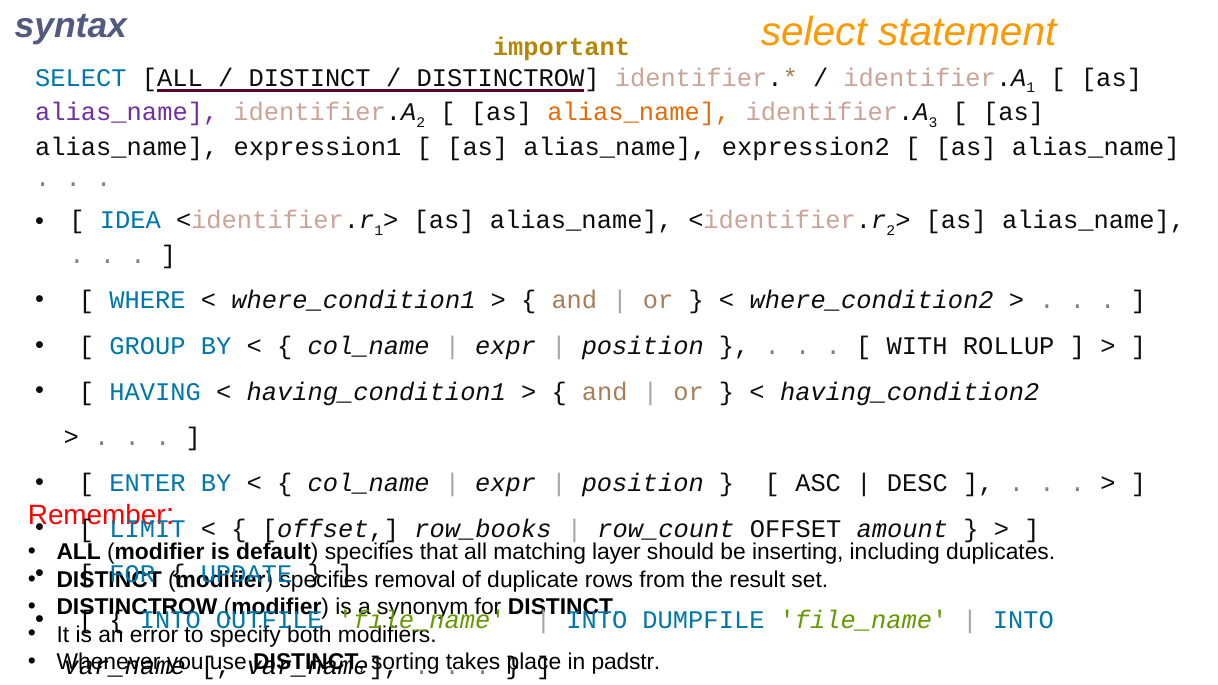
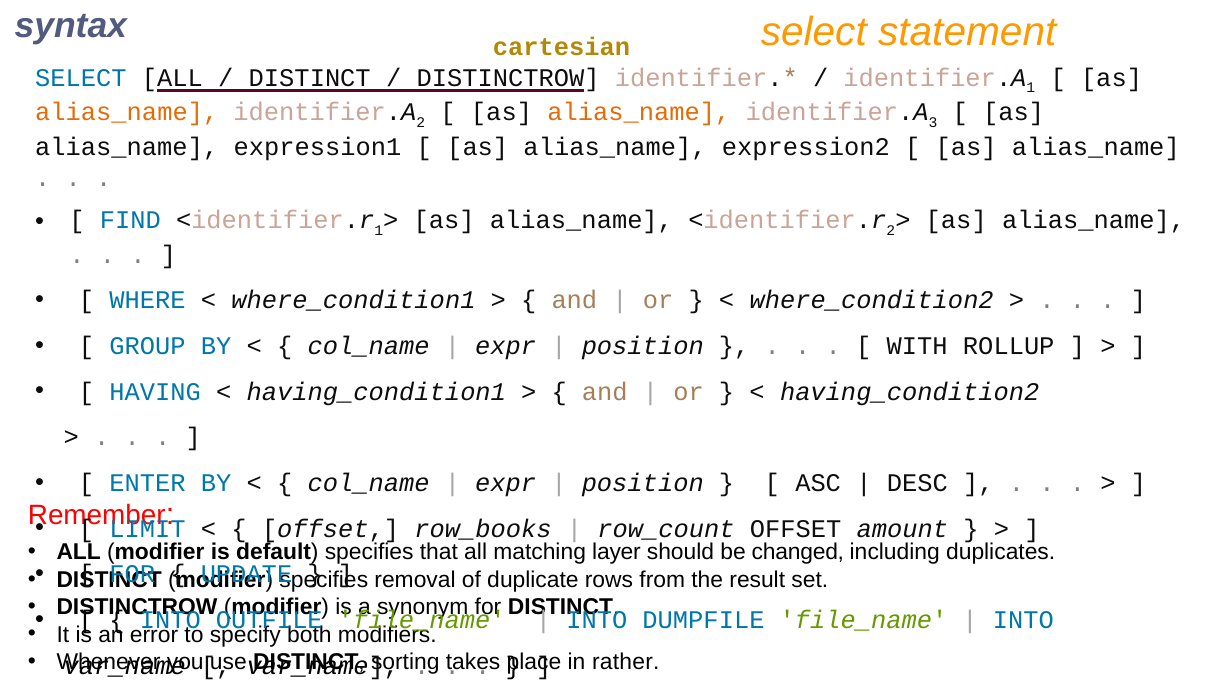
important: important -> cartesian (561, 48)
alias_name colour: purple -> orange (127, 113)
IDEA: IDEA -> FIND (130, 220)
inserting: inserting -> changed (798, 552)
padstr: padstr -> rather (626, 662)
